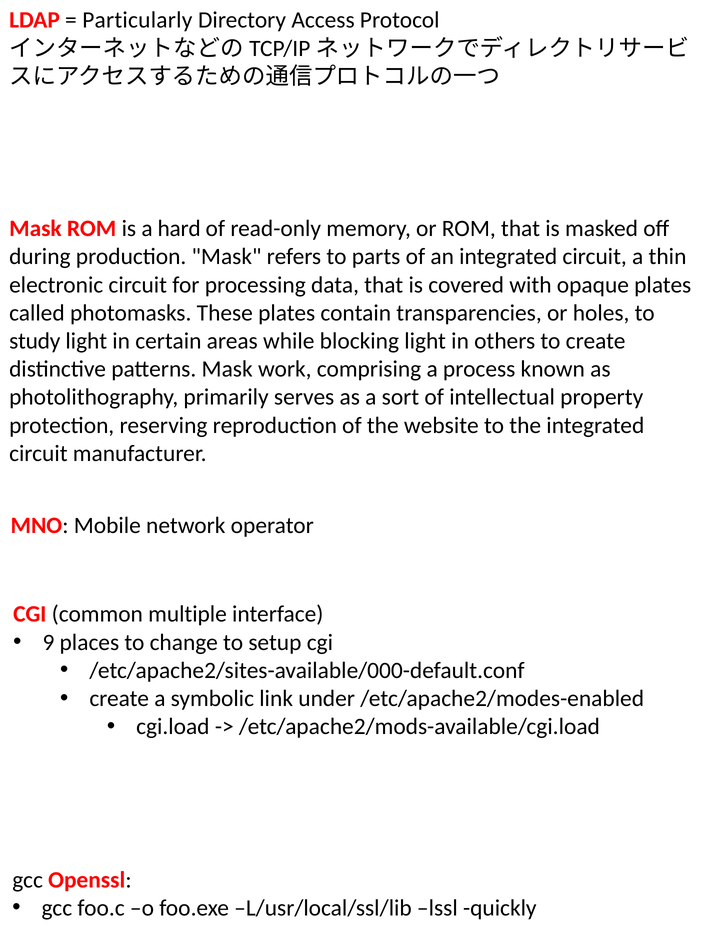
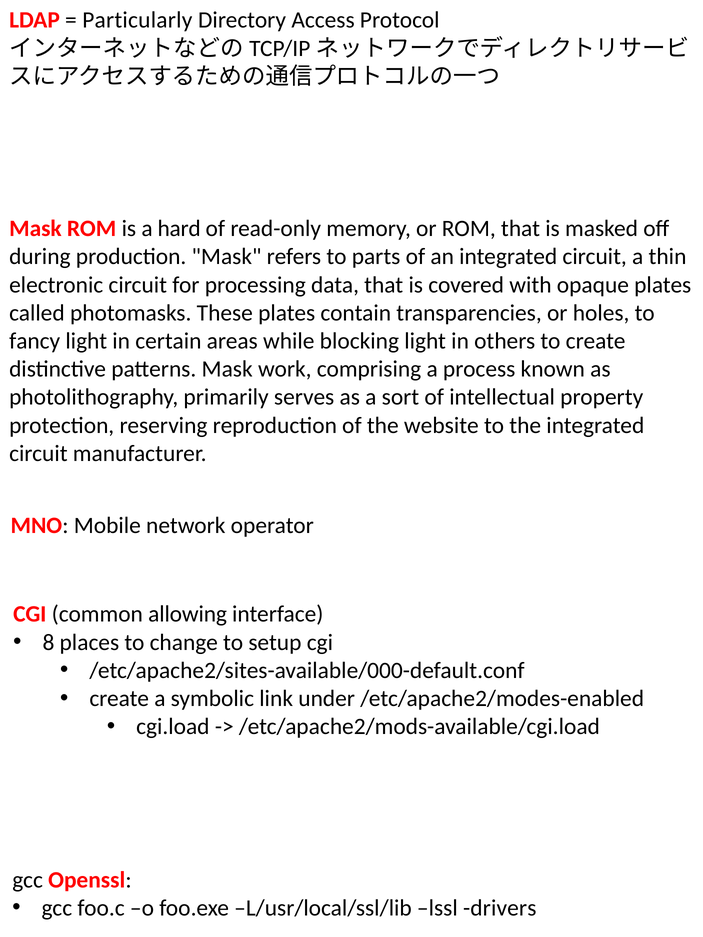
study: study -> fancy (35, 341)
multiple: multiple -> allowing (188, 614)
9: 9 -> 8 (48, 643)
quickly: quickly -> drivers (500, 908)
